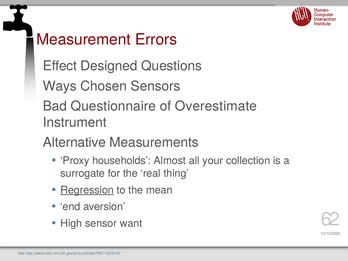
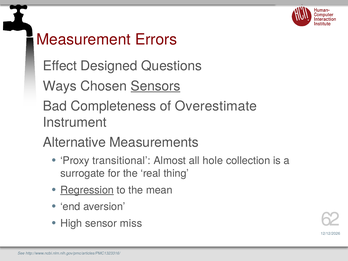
Sensors underline: none -> present (156, 86)
Questionnaire: Questionnaire -> Completeness (113, 106)
households: households -> transitional (121, 161)
your: your -> hole (213, 161)
want: want -> miss (131, 223)
